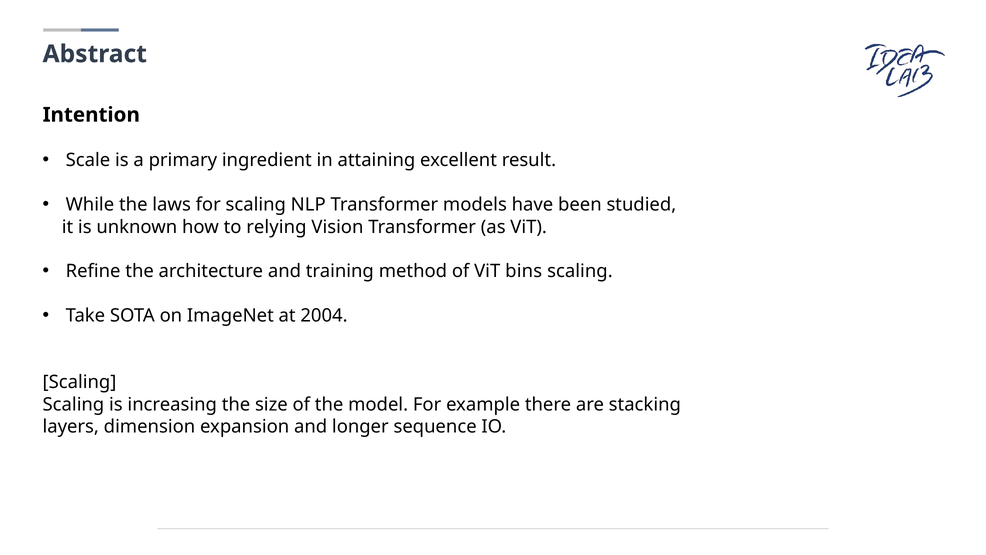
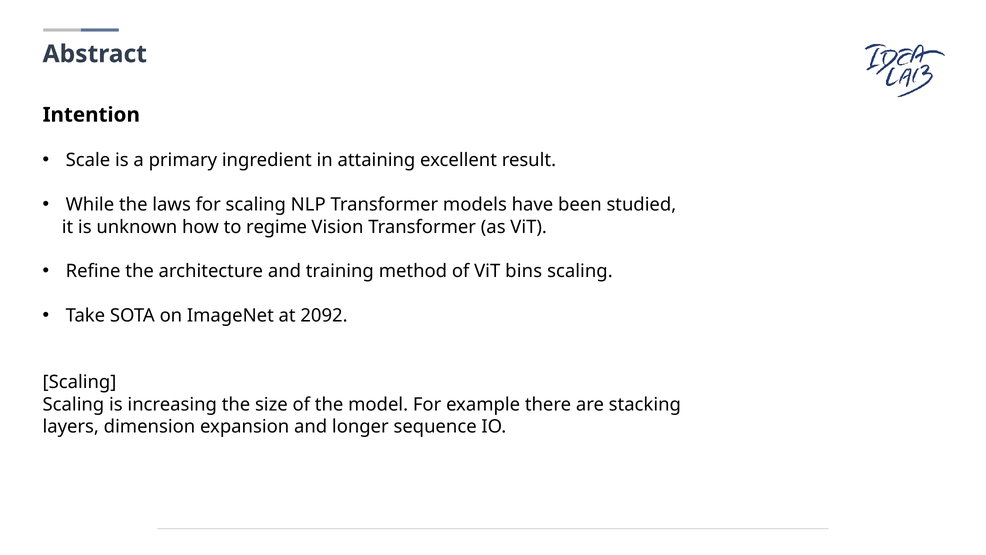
relying: relying -> regime (277, 227)
2004: 2004 -> 2092 (324, 316)
